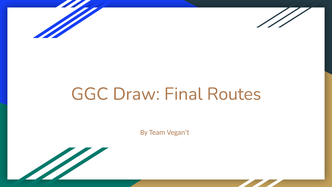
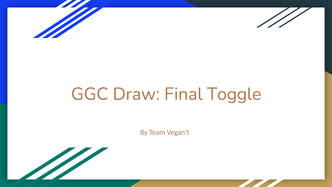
Routes: Routes -> Toggle (234, 94)
